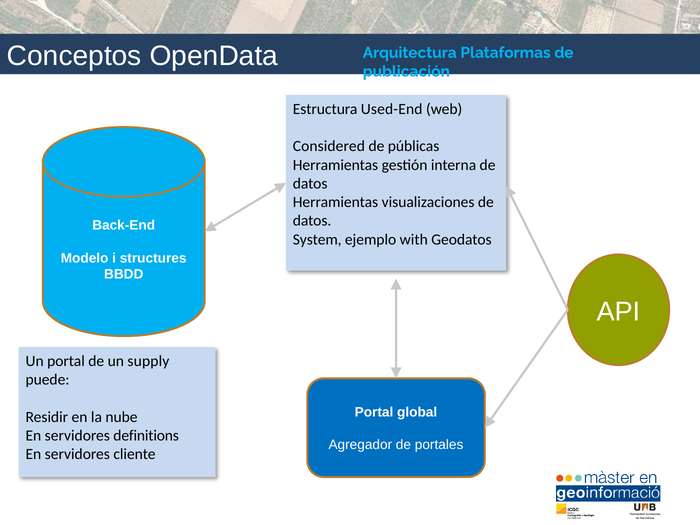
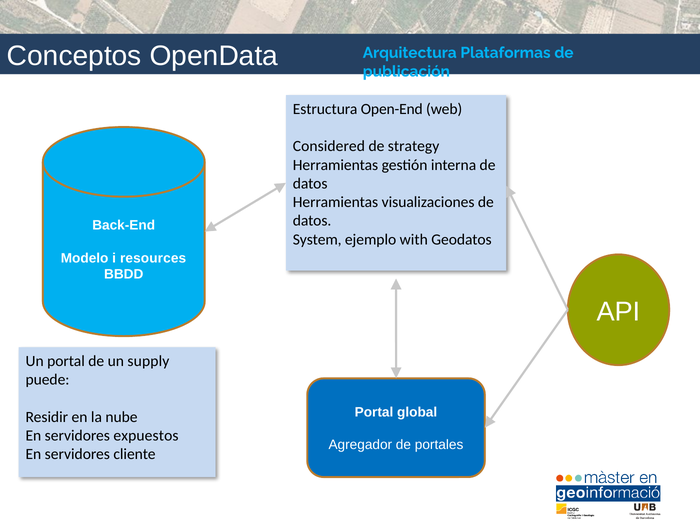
Used-End: Used-End -> Open-End (392, 109)
públicas: públicas -> strategy (414, 146)
structures: structures -> resources (153, 258)
definitions: definitions -> expuestos (146, 436)
